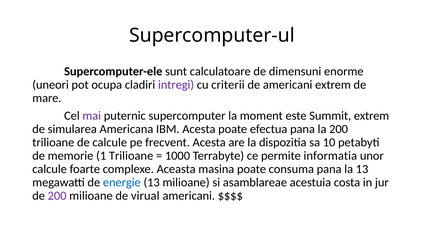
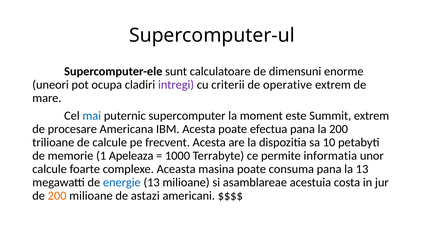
de americani: americani -> operative (288, 85)
mai colour: purple -> blue (92, 116)
simularea: simularea -> procesare (72, 129)
1 Trilioane: Trilioane -> Apeleaza (131, 156)
200 colour: purple -> orange (57, 196)
virual: virual -> astazi (145, 196)
